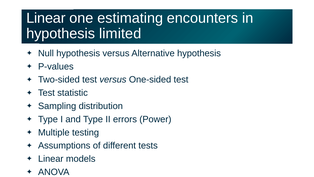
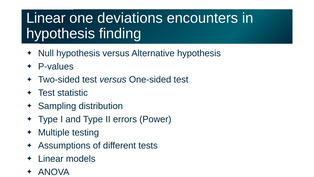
estimating: estimating -> deviations (130, 18)
limited: limited -> finding (120, 34)
